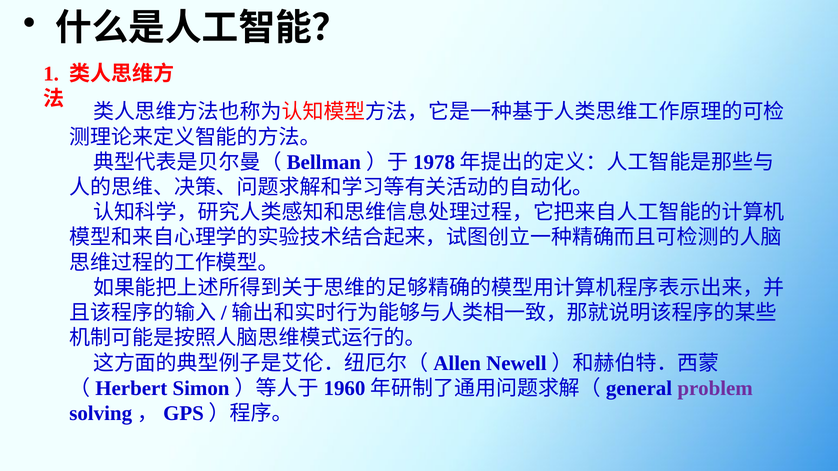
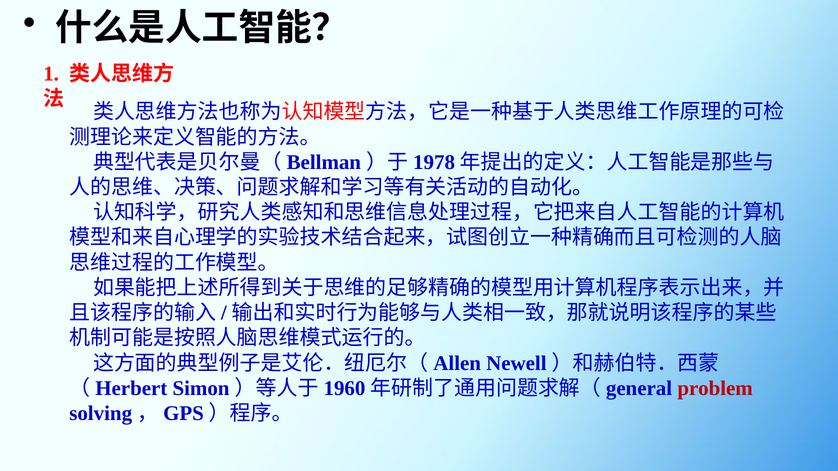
problem colour: purple -> red (715, 389)
